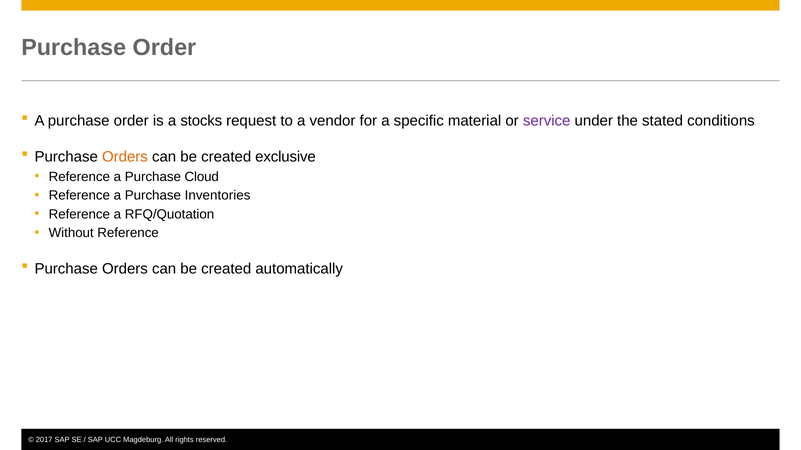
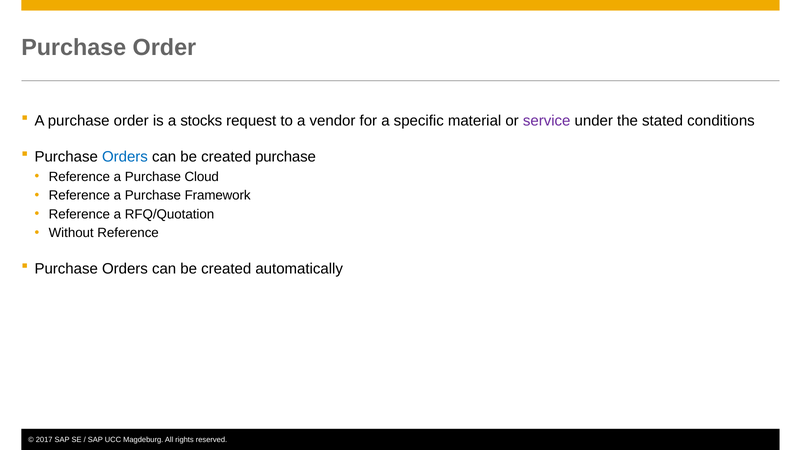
Orders colour: orange -> blue (125, 157)
created exclusive: exclusive -> purchase (286, 157)
Inventories: Inventories -> Framework (218, 196)
